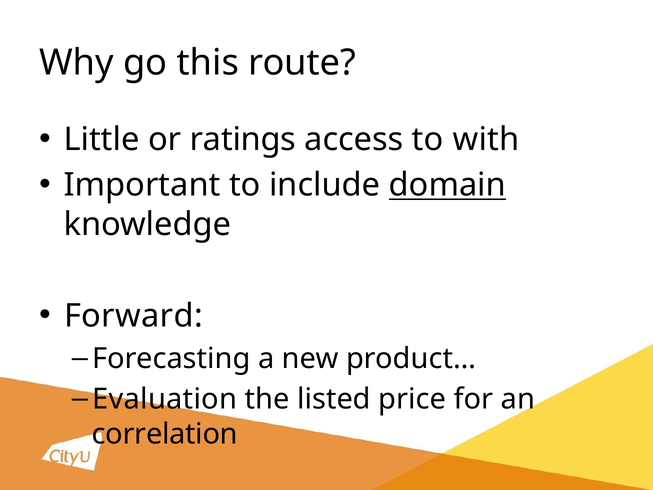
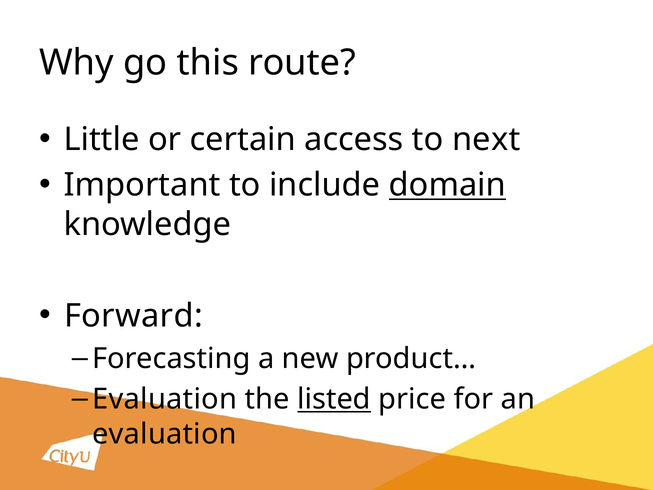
ratings: ratings -> certain (243, 139)
with: with -> next (486, 139)
listed underline: none -> present (334, 399)
correlation: correlation -> evaluation (165, 434)
